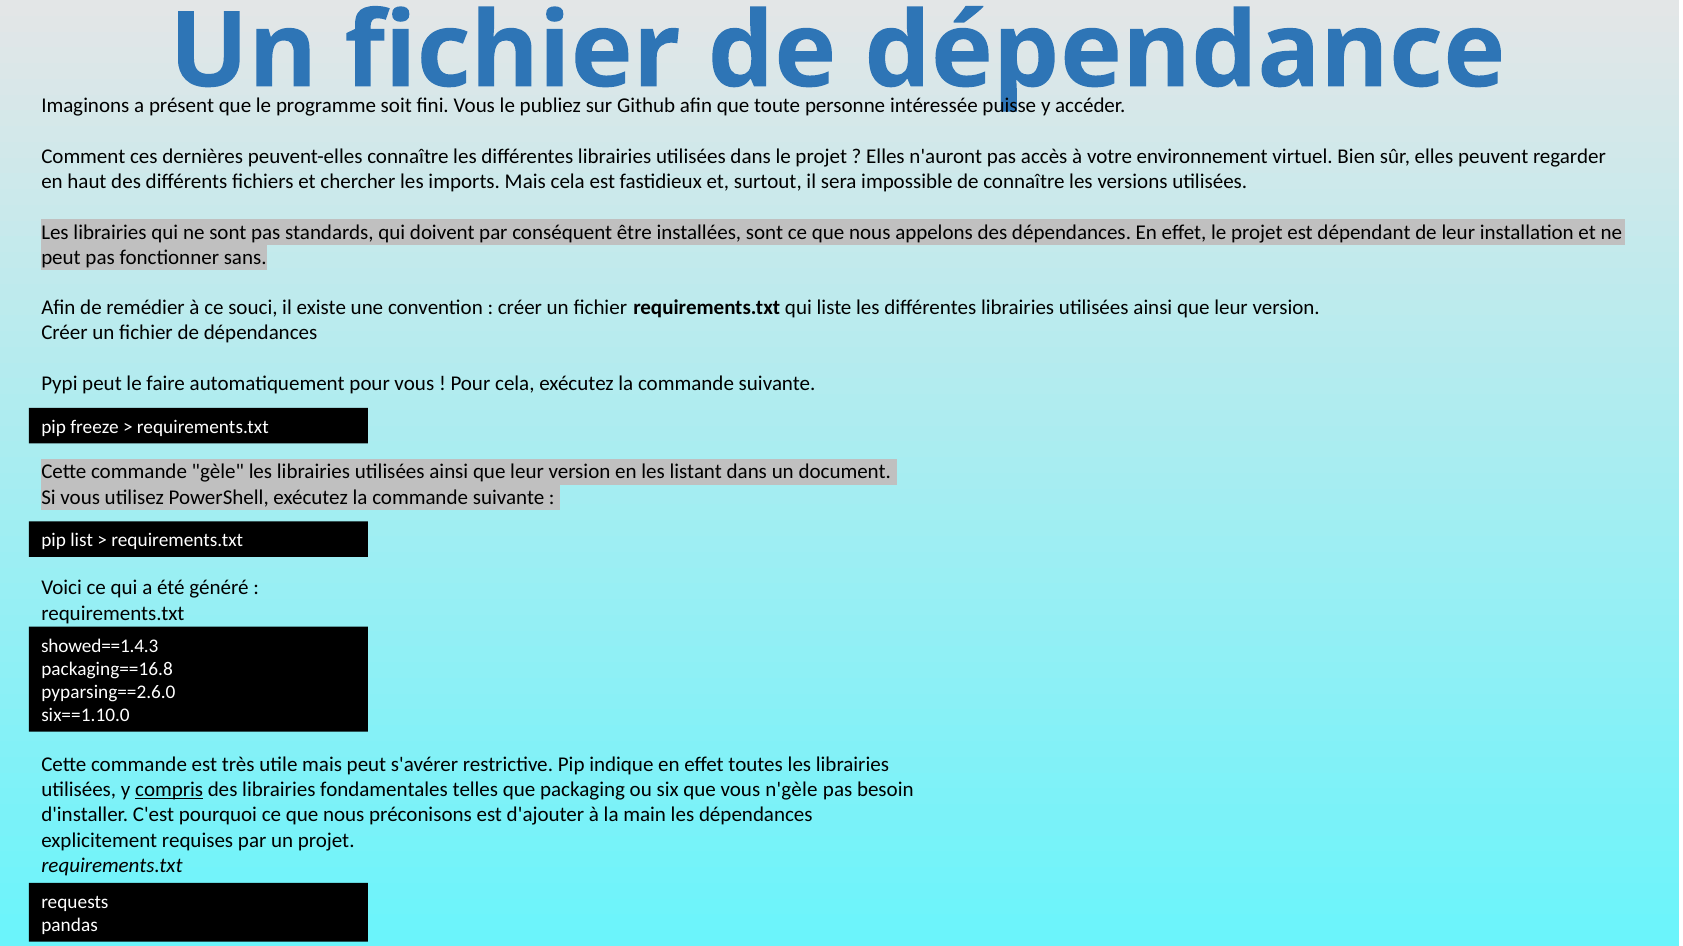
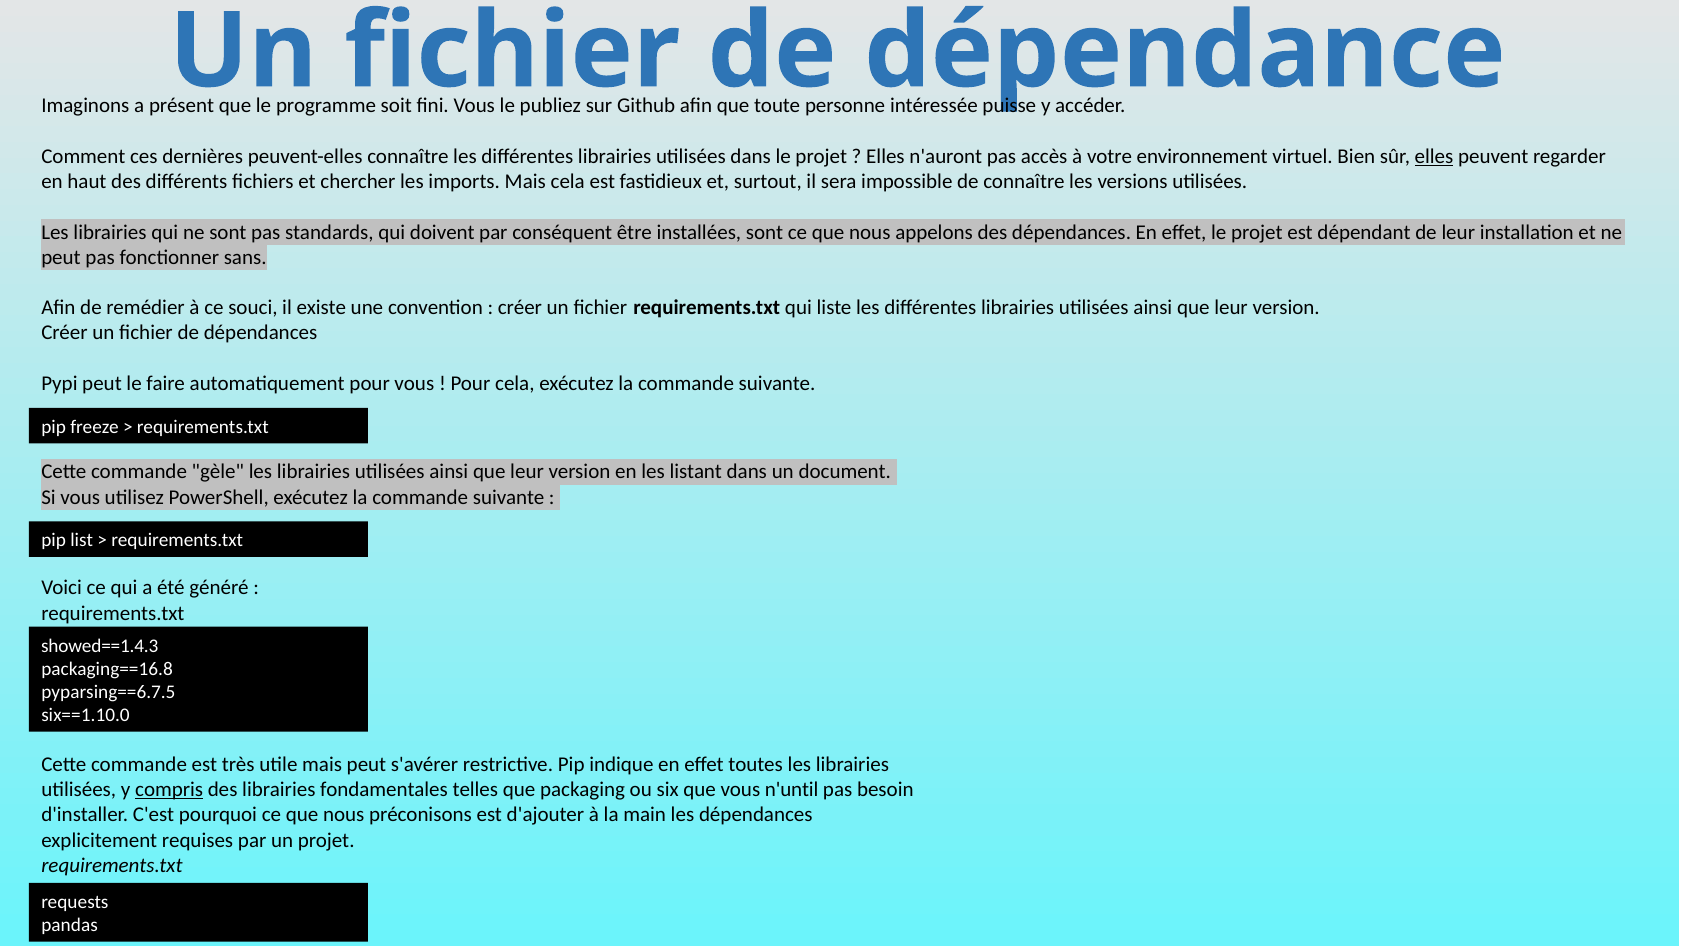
elles underline: none -> present (1434, 157)
pyparsing==2.6.0: pyparsing==2.6.0 -> pyparsing==6.7.5 (108, 693)
n'gèle: n'gèle -> n'until (792, 790)
